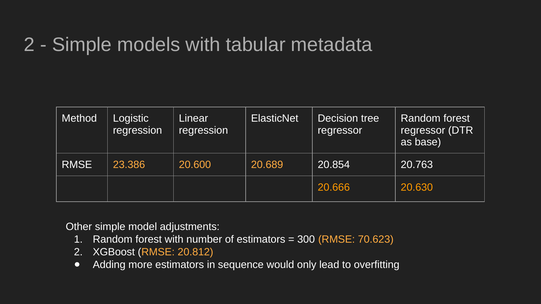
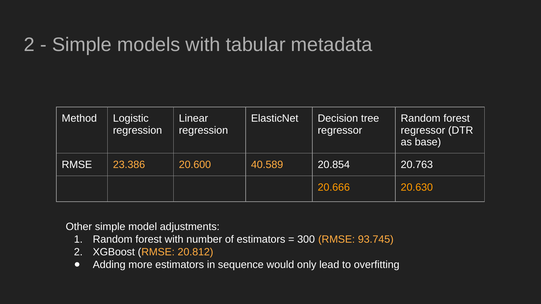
20.689: 20.689 -> 40.589 (267, 165)
70.623: 70.623 -> 93.745 (376, 240)
